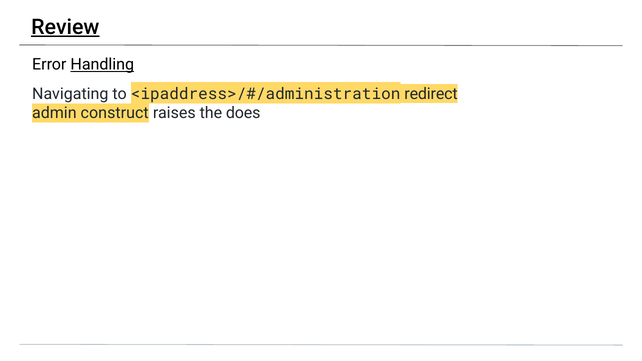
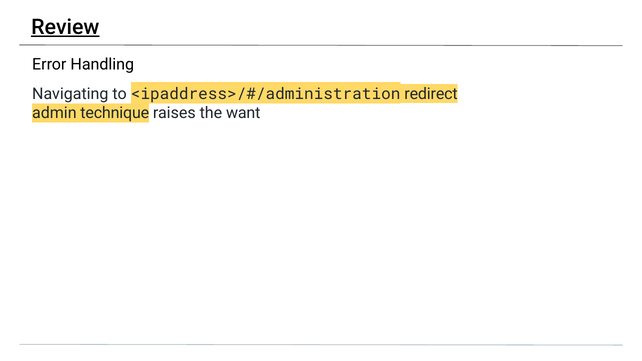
Handling underline: present -> none (102, 65)
construct: construct -> technique (115, 113)
does: does -> want (243, 113)
